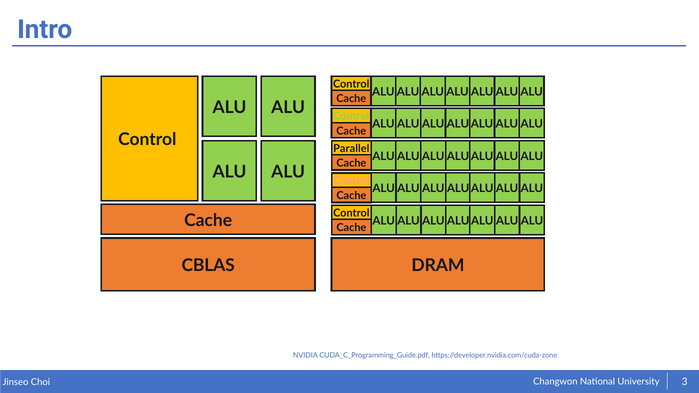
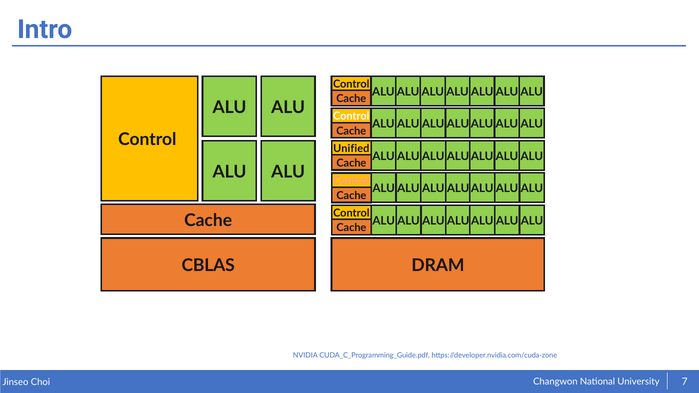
Control colour: light green -> white (351, 116)
Parallel: Parallel -> Unified (351, 149)
3: 3 -> 7 (685, 382)
